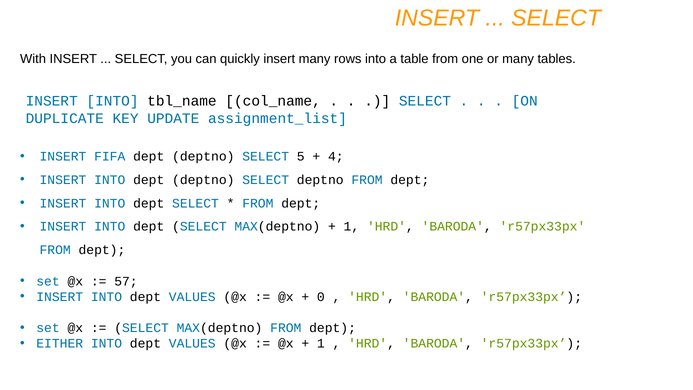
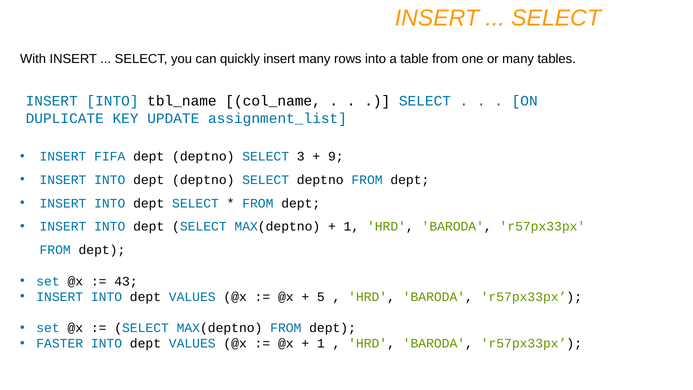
5: 5 -> 3 (301, 156)
4: 4 -> 9 (336, 156)
57: 57 -> 43 (126, 281)
0: 0 -> 5 (321, 297)
EITHER: EITHER -> FASTER (60, 343)
